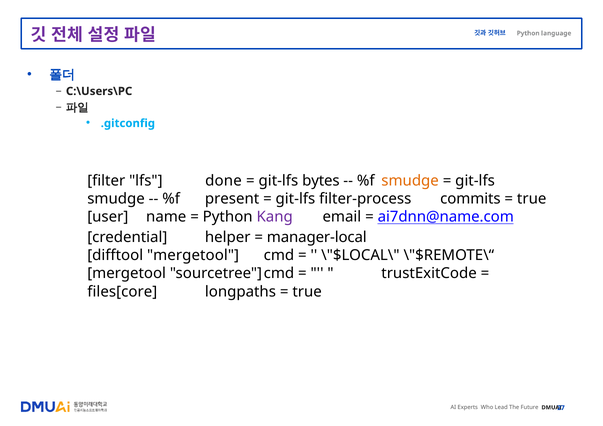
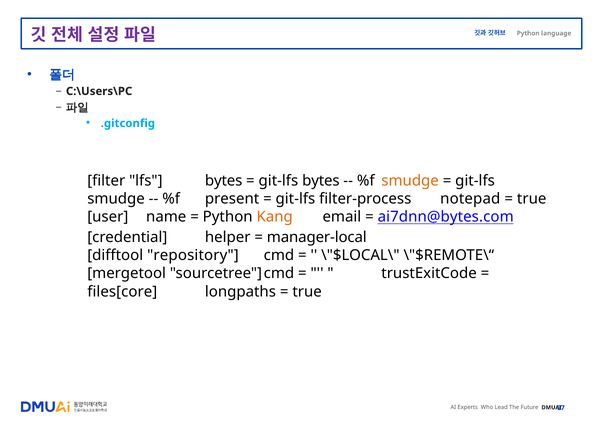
lfs done: done -> bytes (224, 181)
commits: commits -> notepad (470, 199)
Kang colour: purple -> orange (275, 217)
ai7dnn@name.com: ai7dnn@name.com -> ai7dnn@bytes.com (446, 217)
difftool mergetool: mergetool -> repository (193, 256)
